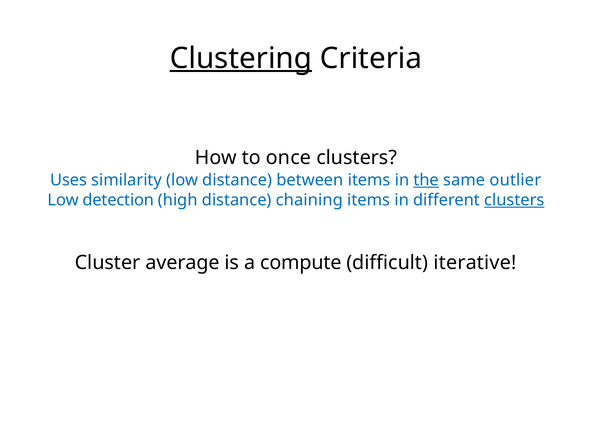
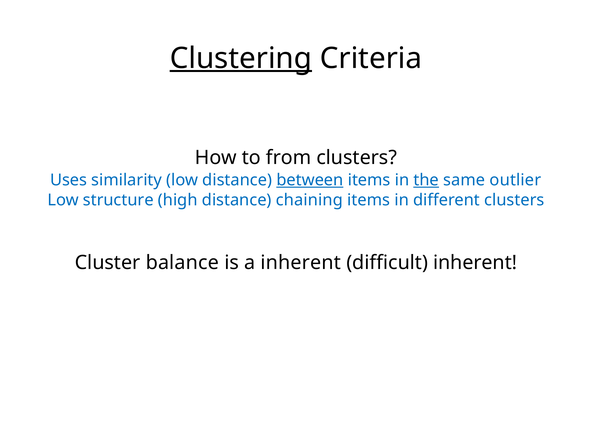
once: once -> from (289, 158)
between underline: none -> present (310, 180)
detection: detection -> structure (118, 200)
clusters underline: present -> none (514, 200)
average: average -> balance (182, 262)
a compute: compute -> inherent (301, 262)
difficult iterative: iterative -> inherent (475, 262)
